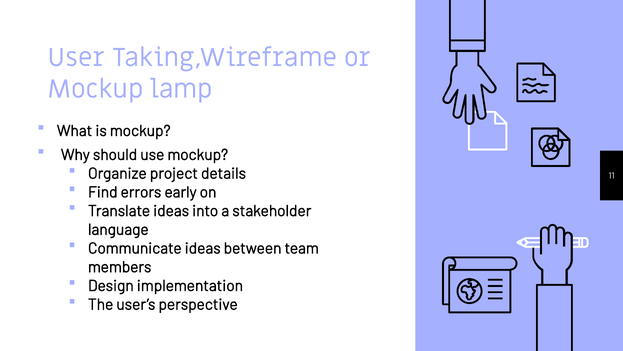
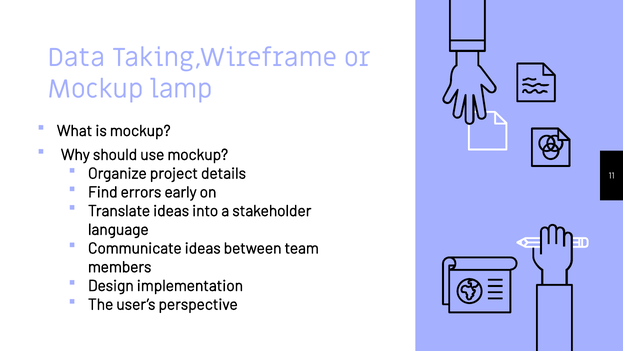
User: User -> Data (76, 58)
